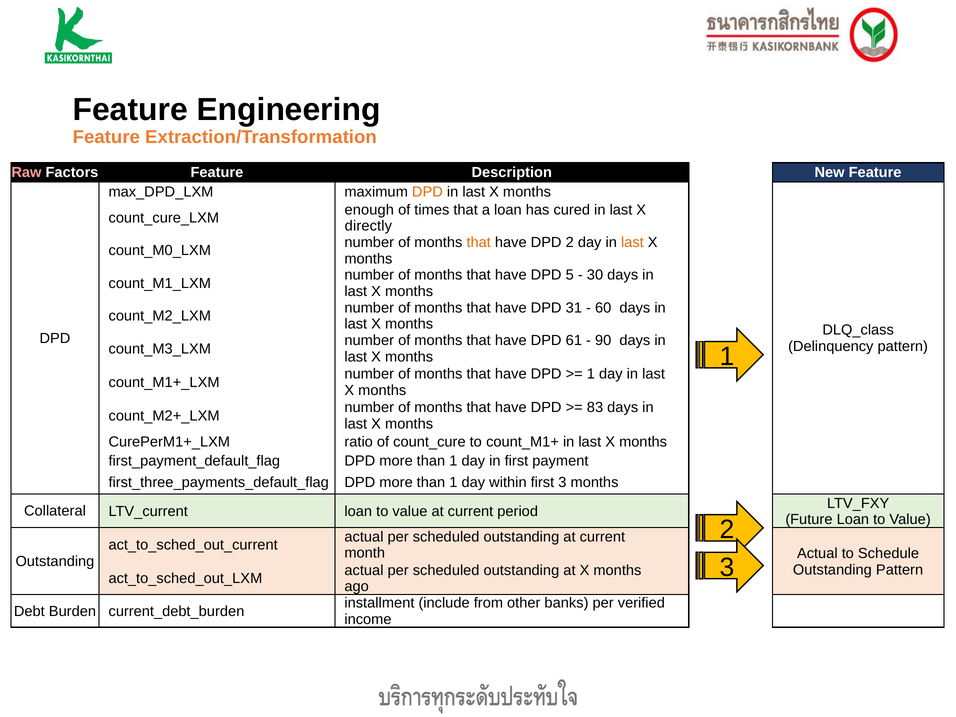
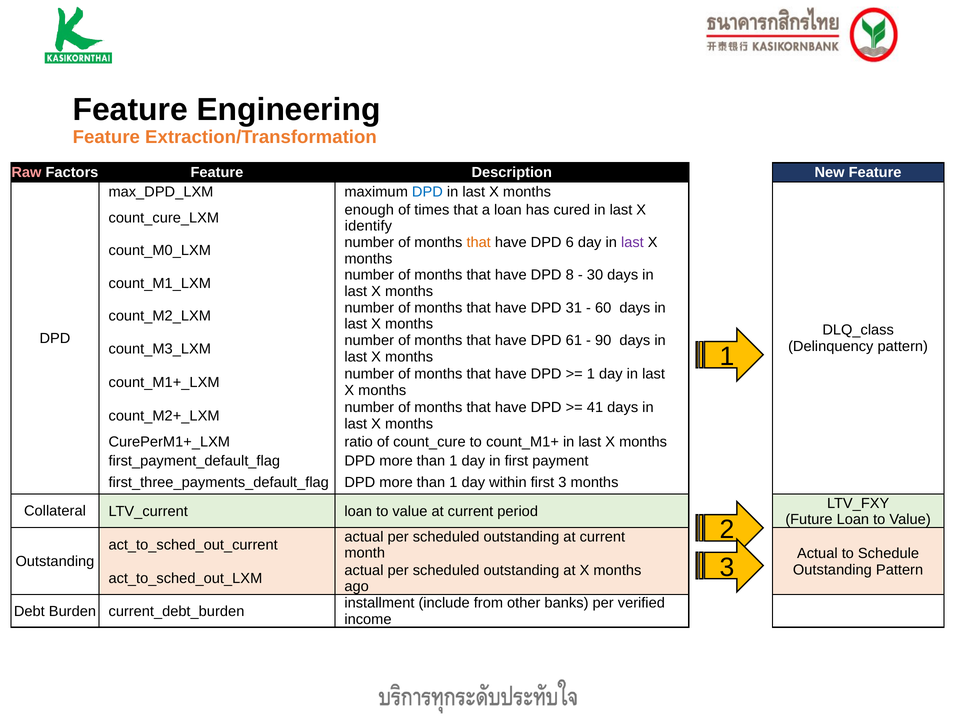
DPD colour: orange -> blue (427, 192)
directly: directly -> identify (368, 226)
DPD 2: 2 -> 6 (570, 242)
last colour: orange -> purple (632, 242)
5: 5 -> 8 (570, 275)
83: 83 -> 41 (595, 408)
